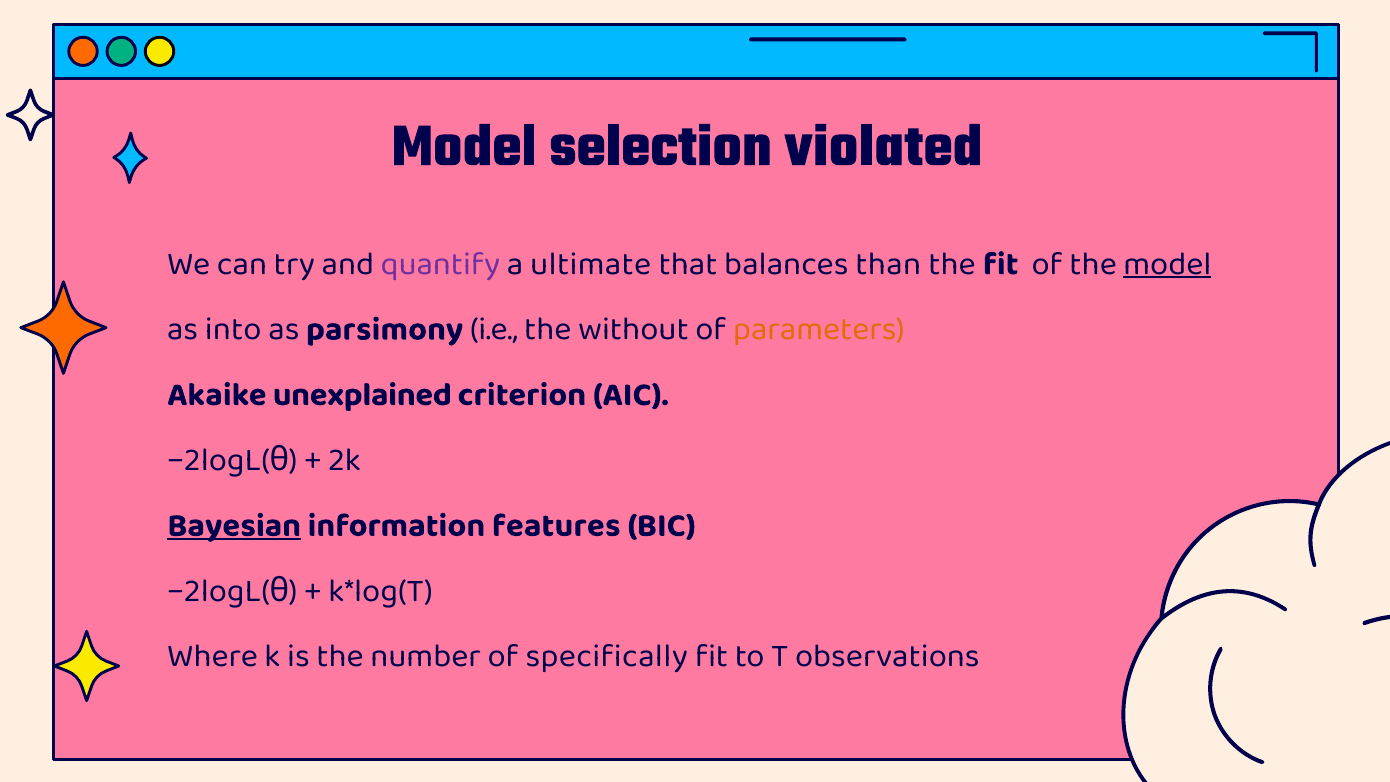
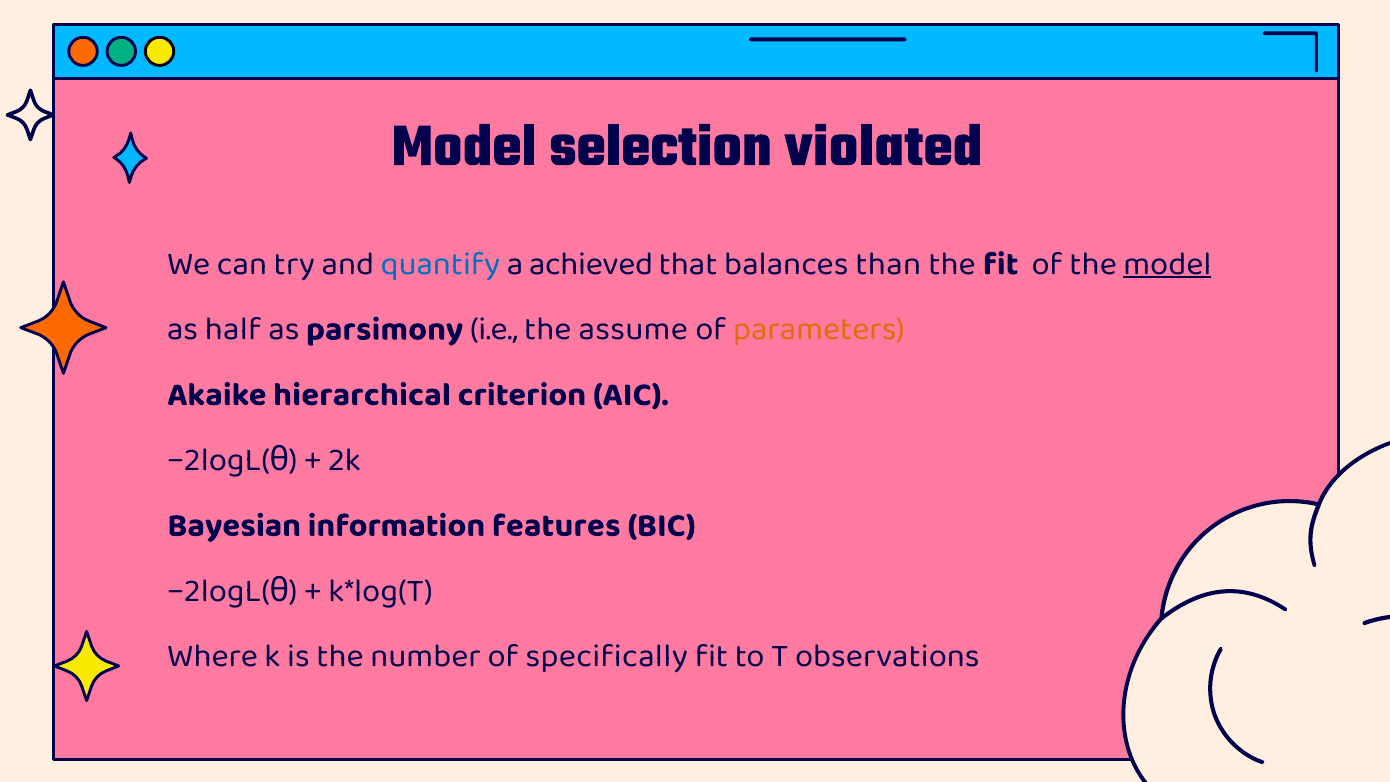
quantify colour: purple -> blue (440, 263)
ultimate: ultimate -> achieved (591, 263)
into: into -> half (233, 329)
without: without -> assume (633, 329)
unexplained: unexplained -> hierarchical (362, 394)
Bayesian underline: present -> none (234, 525)
